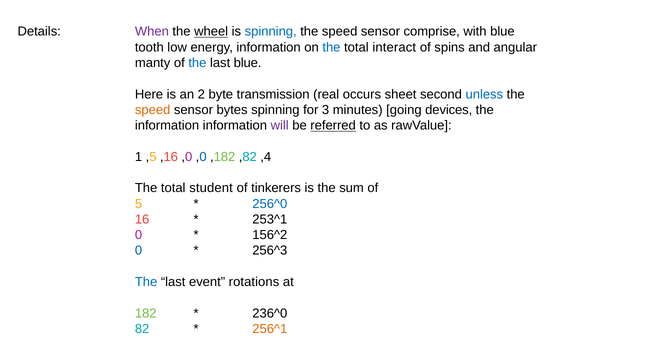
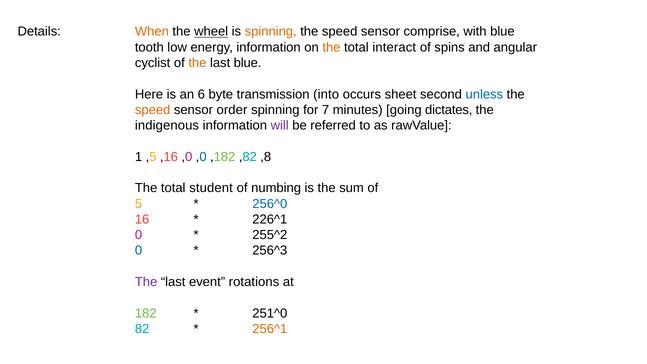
When colour: purple -> orange (152, 32)
spinning colour: blue -> orange (271, 32)
the colour: blue -> orange (331, 47)
manty: manty -> cyclist (153, 63)
the colour: blue -> orange (197, 63)
2: 2 -> 6 (201, 94)
real: real -> into (326, 94)
bytes: bytes -> order (232, 110)
3: 3 -> 7 (326, 110)
devices: devices -> dictates (449, 110)
information: information -> indigenous (167, 126)
referred underline: present -> none (333, 126)
,4: ,4 -> ,8 (266, 157)
tinkerers: tinkerers -> numbing (276, 188)
253^1: 253^1 -> 226^1 (270, 219)
156^2: 156^2 -> 255^2 (270, 235)
The colour: blue -> purple (146, 282)
236^0: 236^0 -> 251^0 (270, 313)
